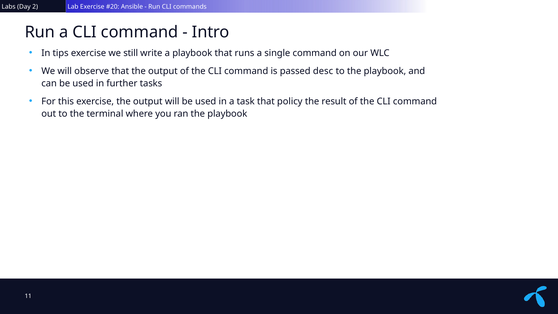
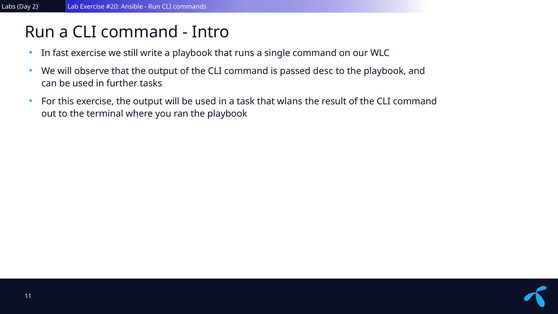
tips: tips -> fast (61, 53)
policy: policy -> wlans (290, 101)
